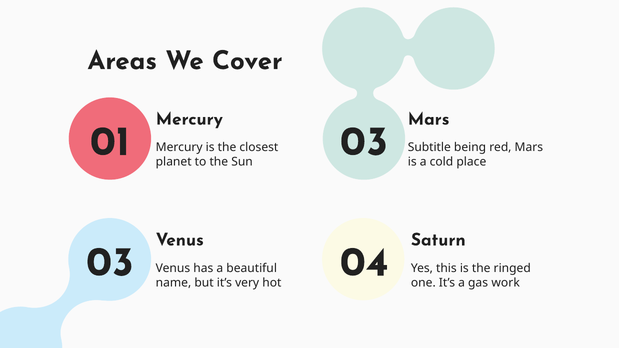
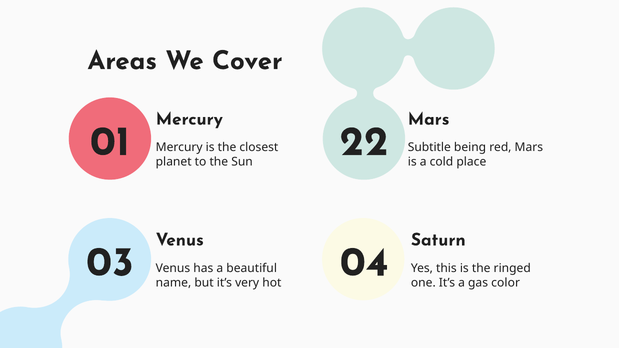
01 03: 03 -> 22 (364, 142)
work: work -> color (506, 283)
